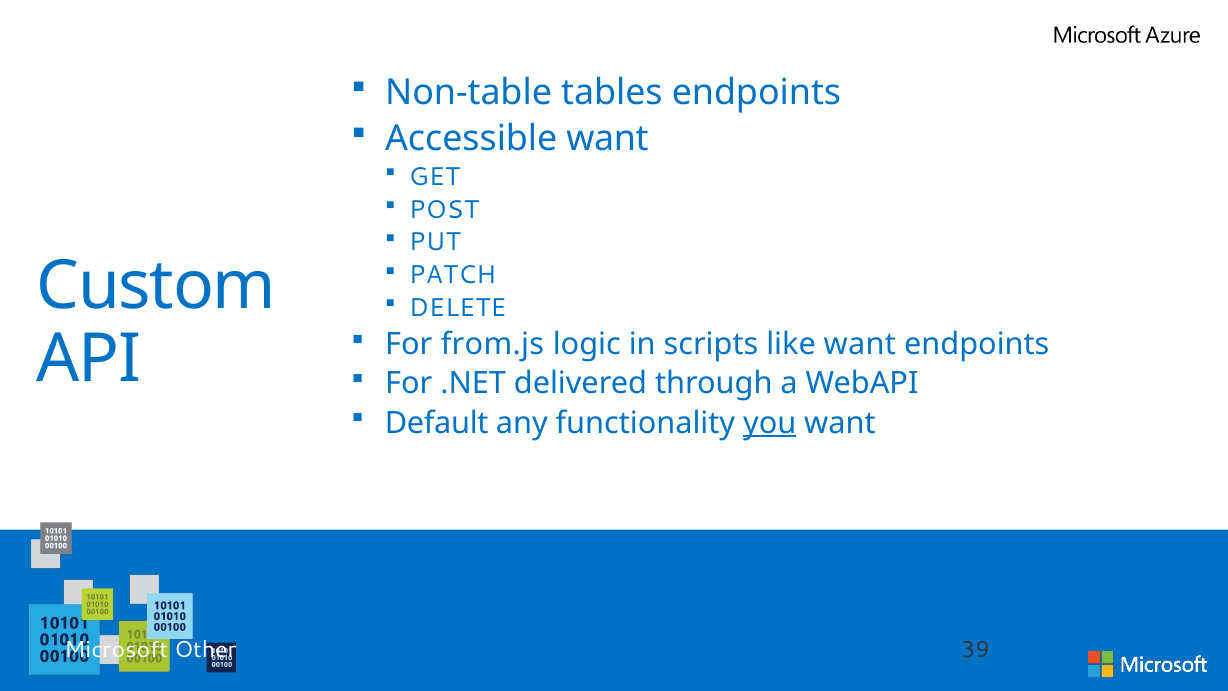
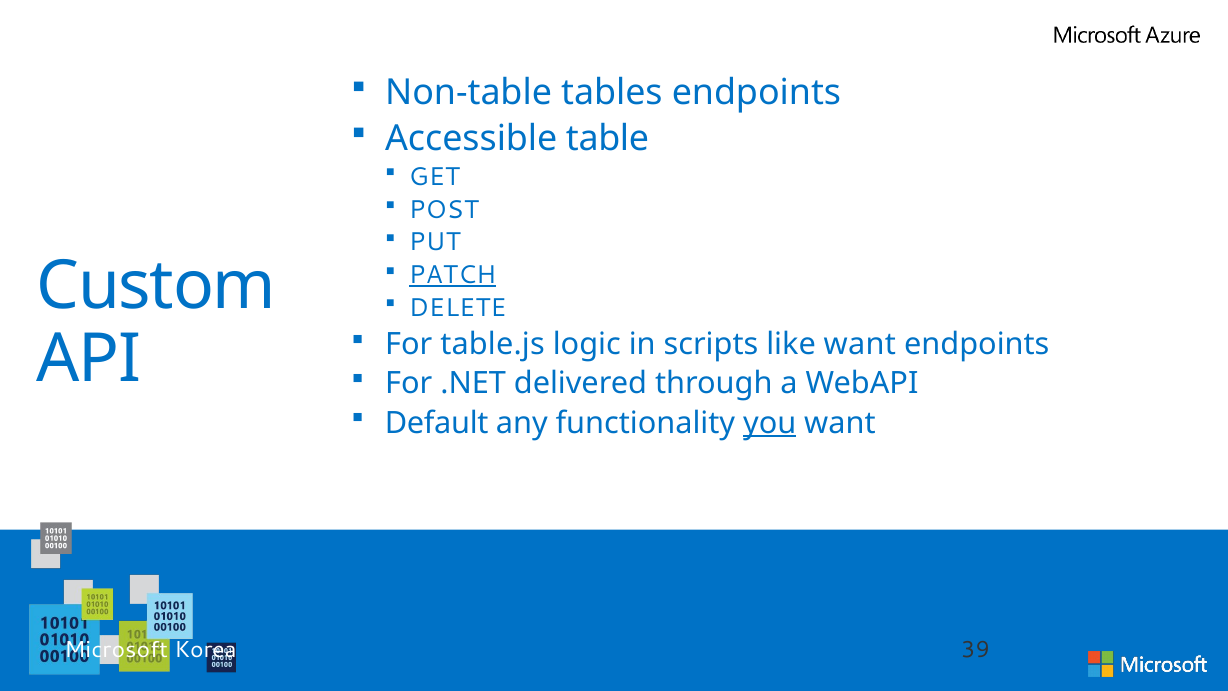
Accessible want: want -> table (608, 139)
PATCH underline: none -> present (453, 275)
from.js: from.js -> table.js (493, 344)
Other: Other -> Korea (205, 650)
